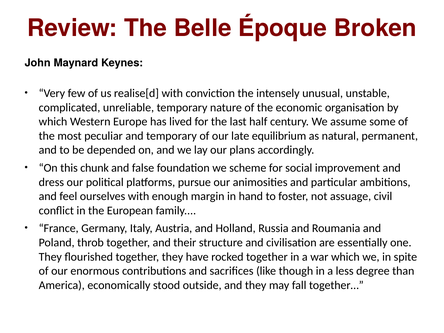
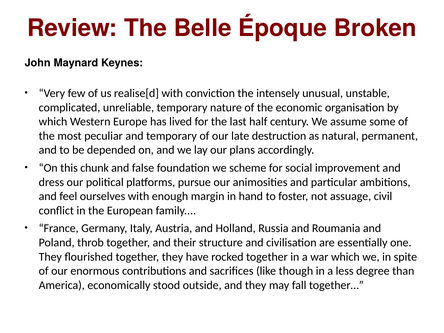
equilibrium: equilibrium -> destruction (279, 136)
